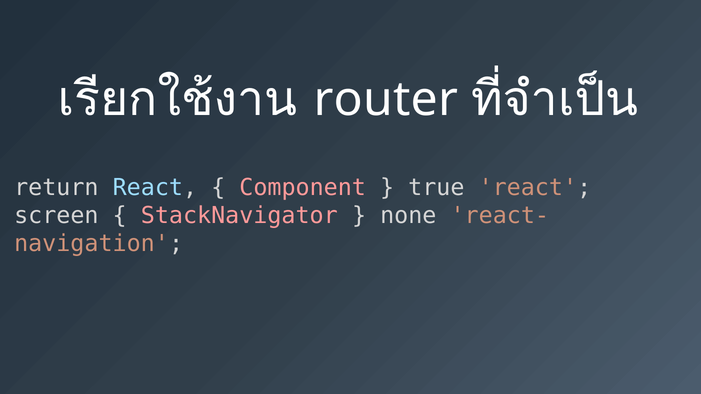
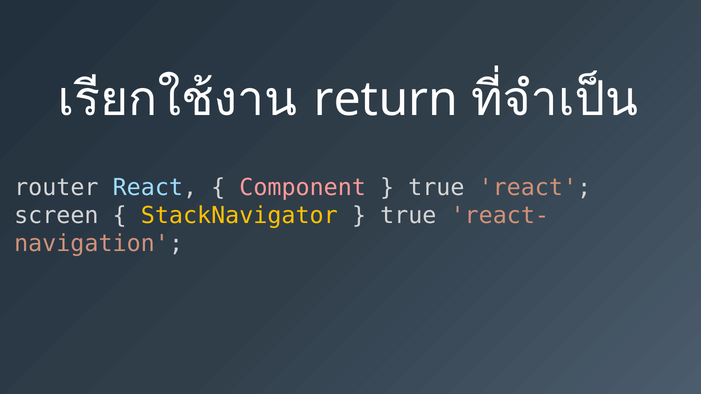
router: router -> return (386, 99)
return: return -> router (56, 188)
StackNavigator colour: pink -> yellow (239, 216)
none: none -> true (408, 216)
